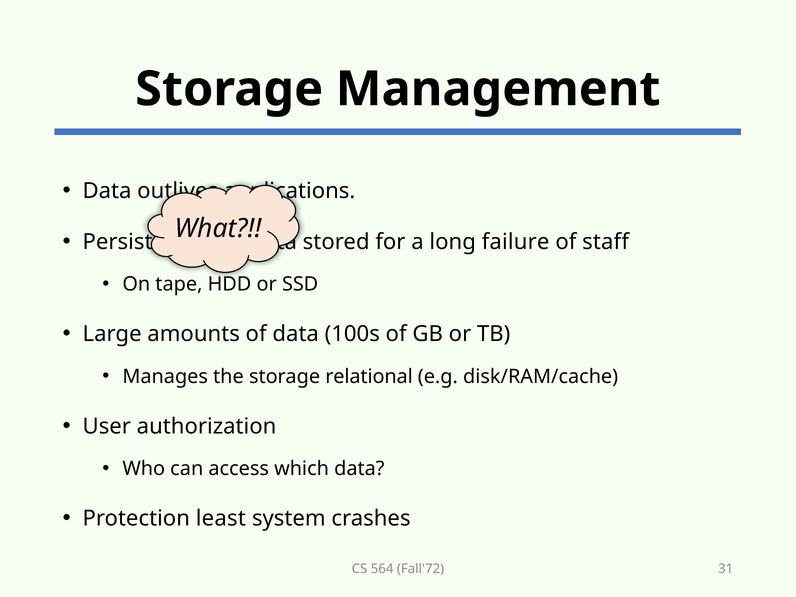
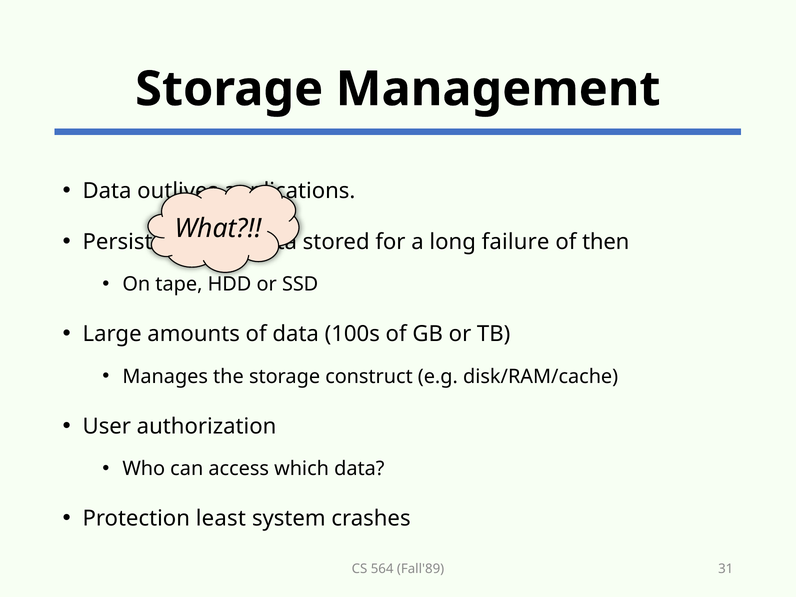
staff: staff -> then (606, 242)
relational: relational -> construct (369, 377)
Fall'72: Fall'72 -> Fall'89 (421, 569)
